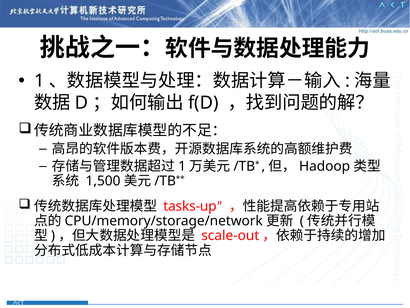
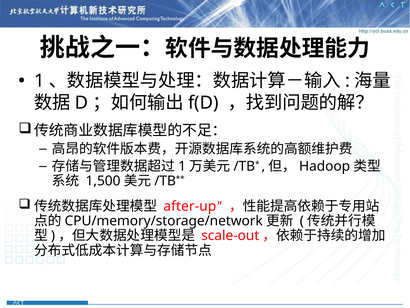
tasks-up: tasks-up -> after-up (190, 206)
